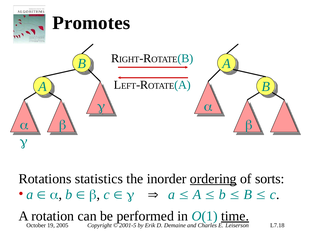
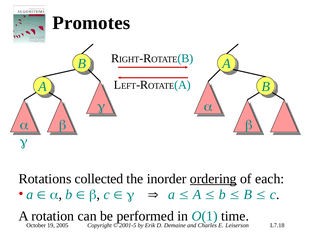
statistics: statistics -> collected (99, 179)
sorts: sorts -> each (270, 179)
time underline: present -> none (235, 216)
